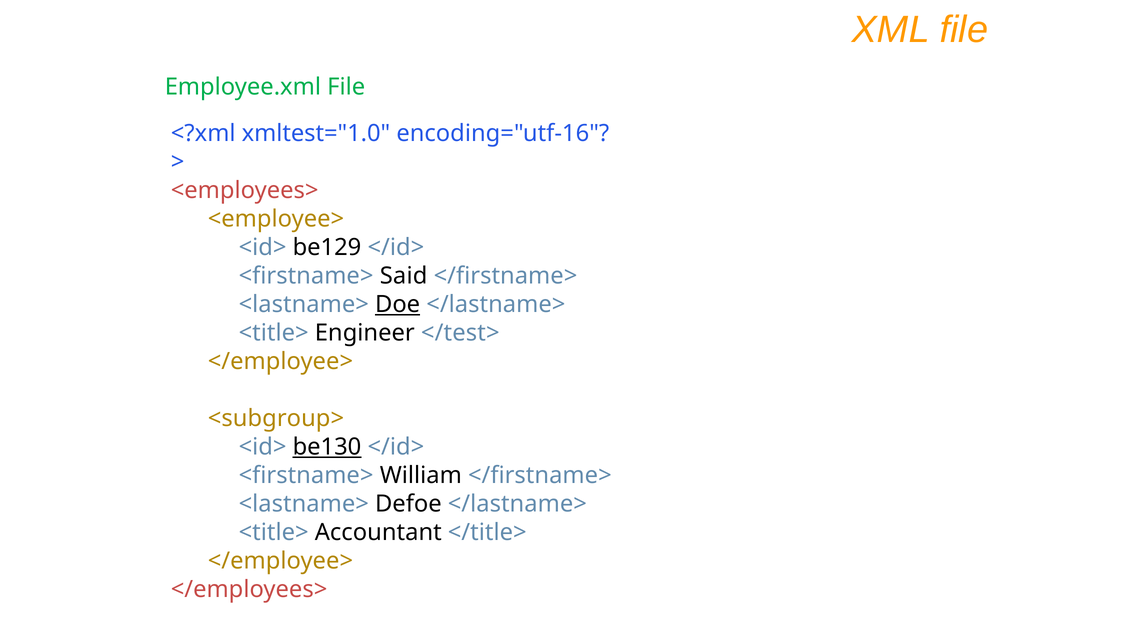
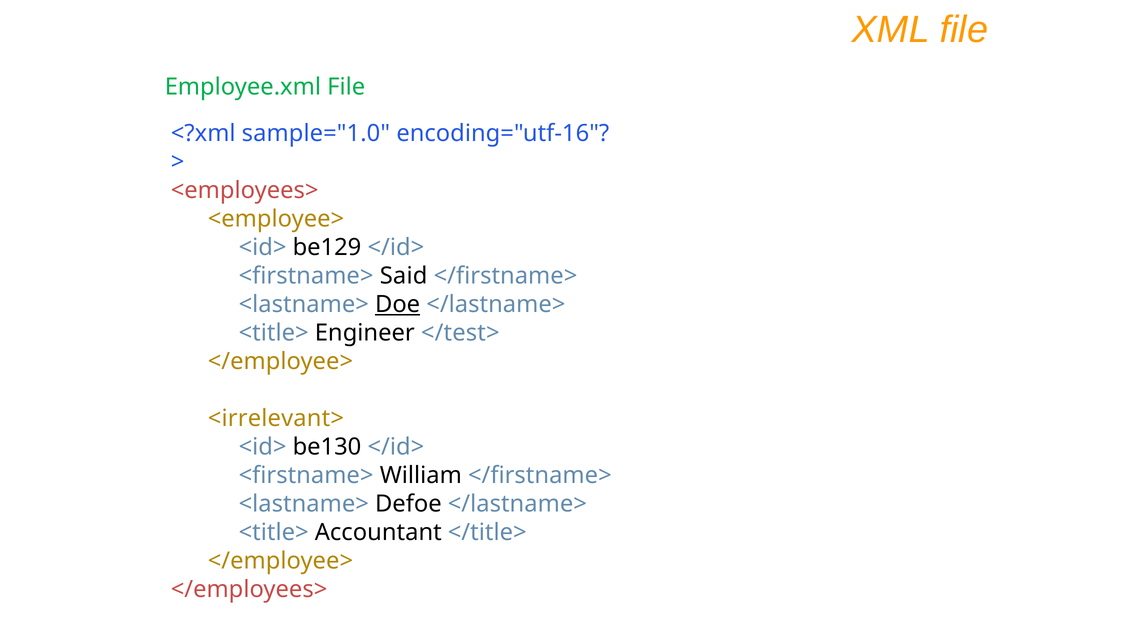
xmltest="1.0: xmltest="1.0 -> sample="1.0 (316, 134)
<subgroup>: <subgroup> -> <irrelevant> (276, 418)
be130 underline: present -> none (327, 447)
